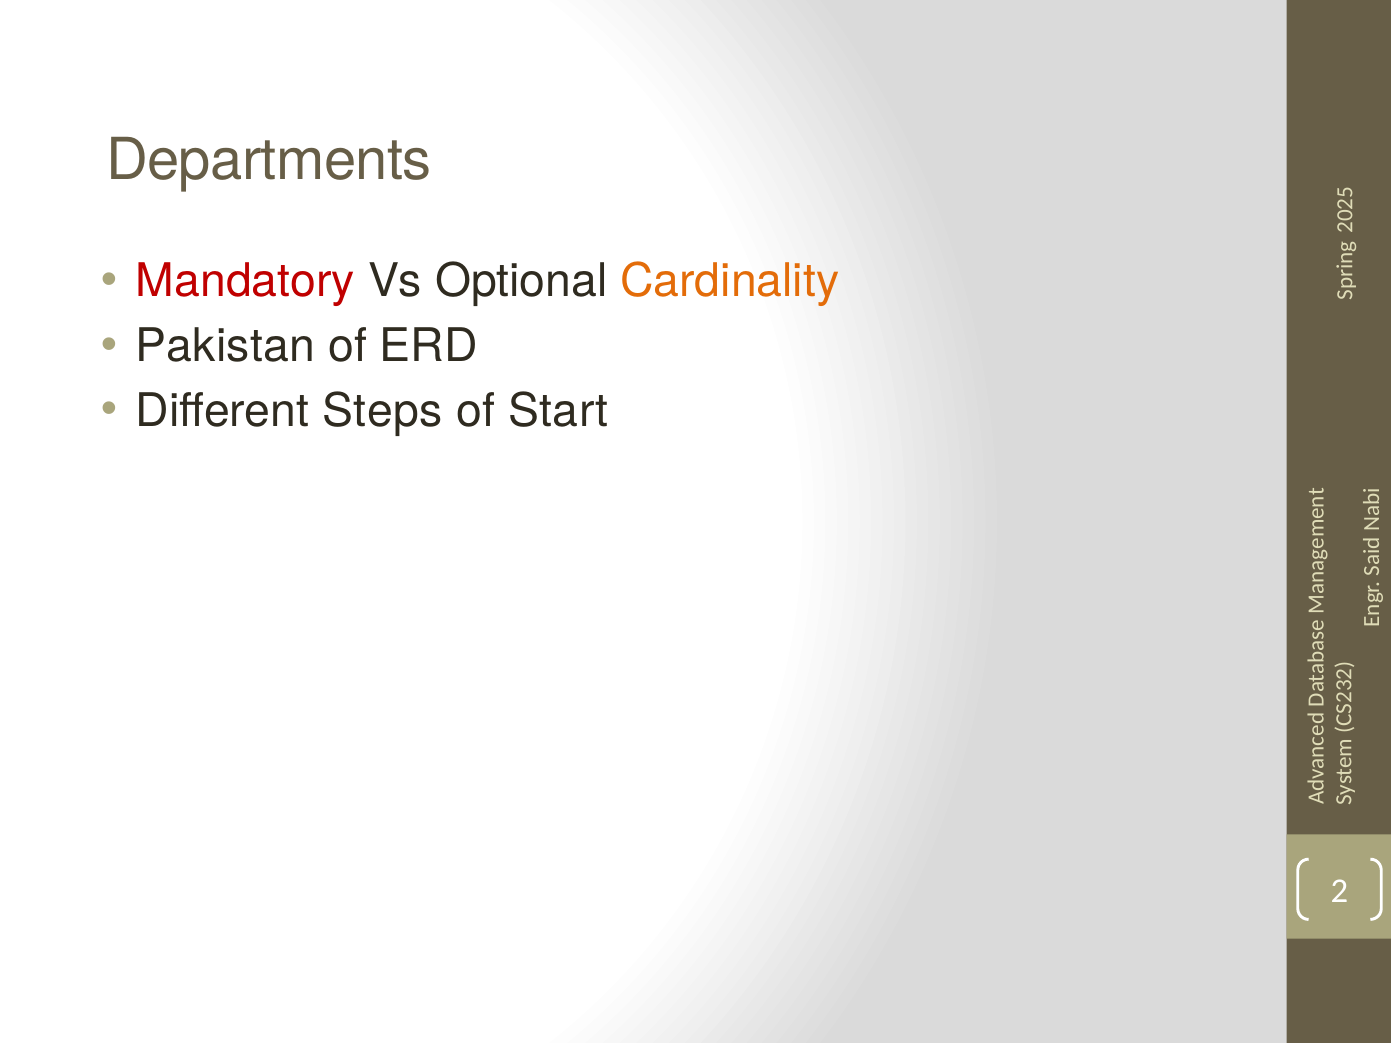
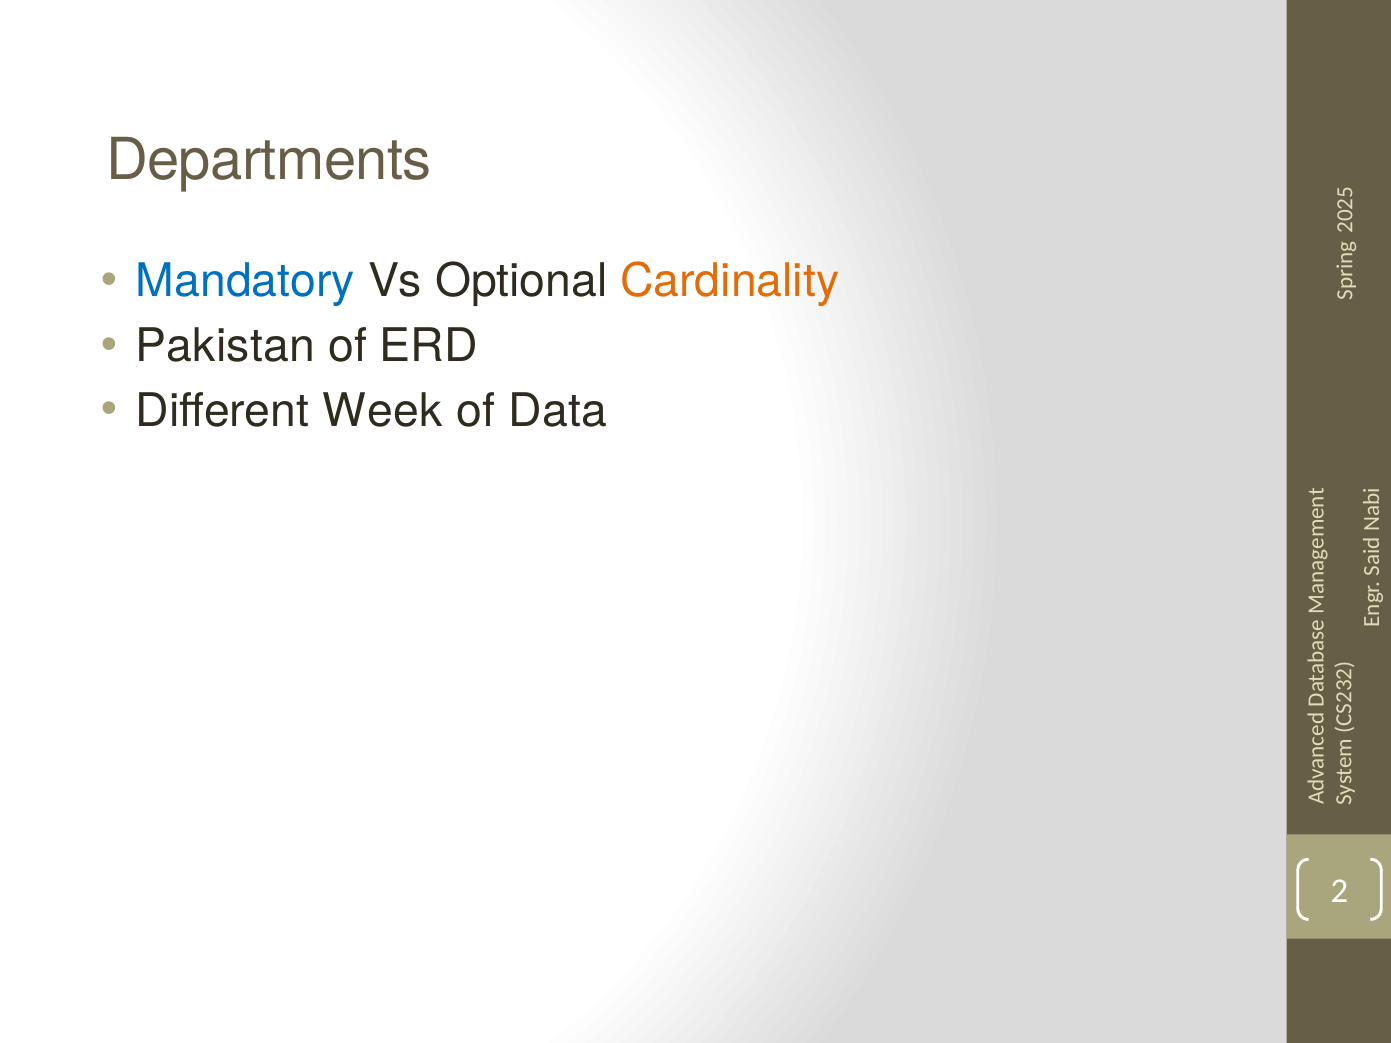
Mandatory colour: red -> blue (245, 281)
Steps: Steps -> Week (383, 411)
Start: Start -> Data (558, 411)
